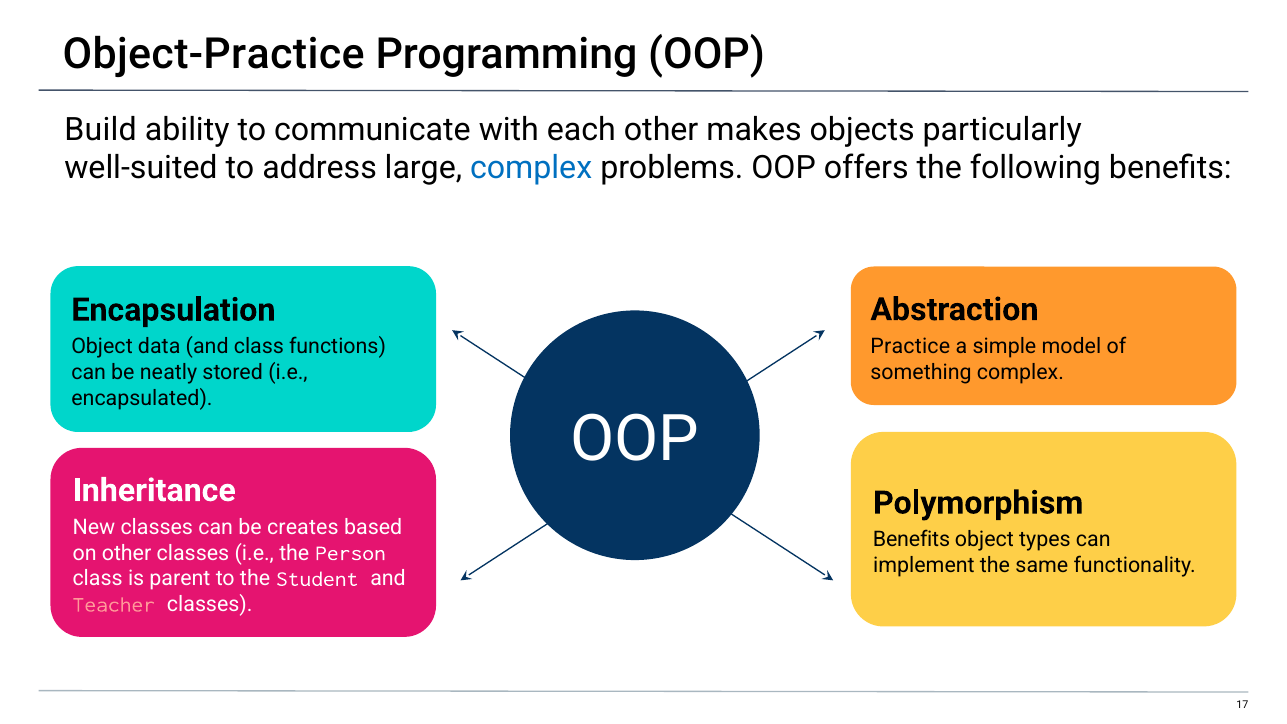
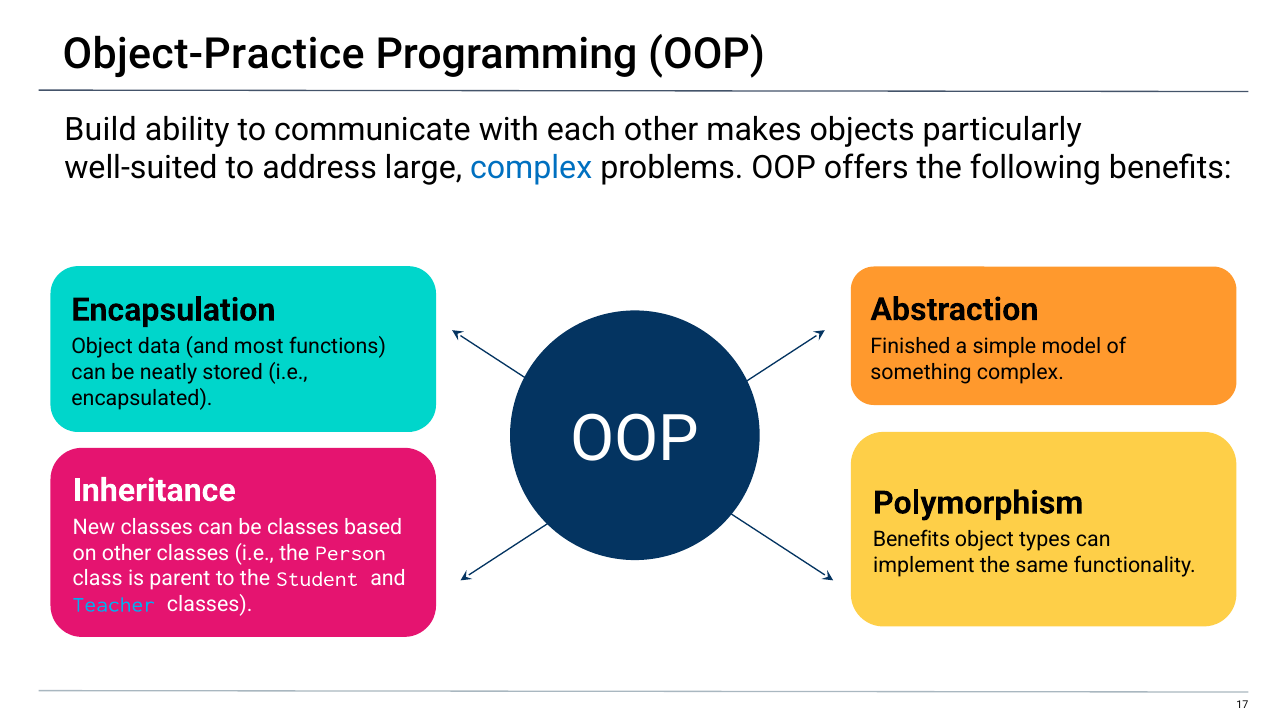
Practice: Practice -> Finished (910, 346)
and class: class -> most (259, 347)
be creates: creates -> classes (303, 527)
Teacher colour: pink -> light blue (114, 604)
